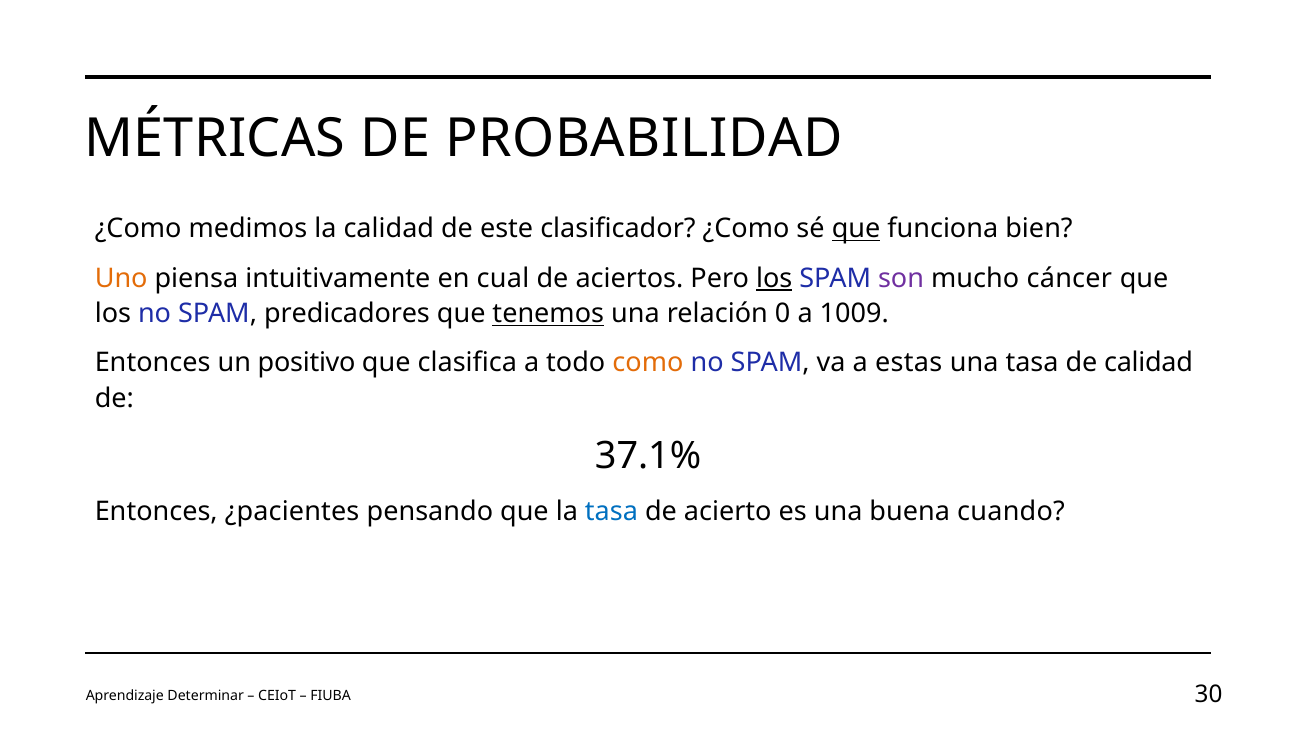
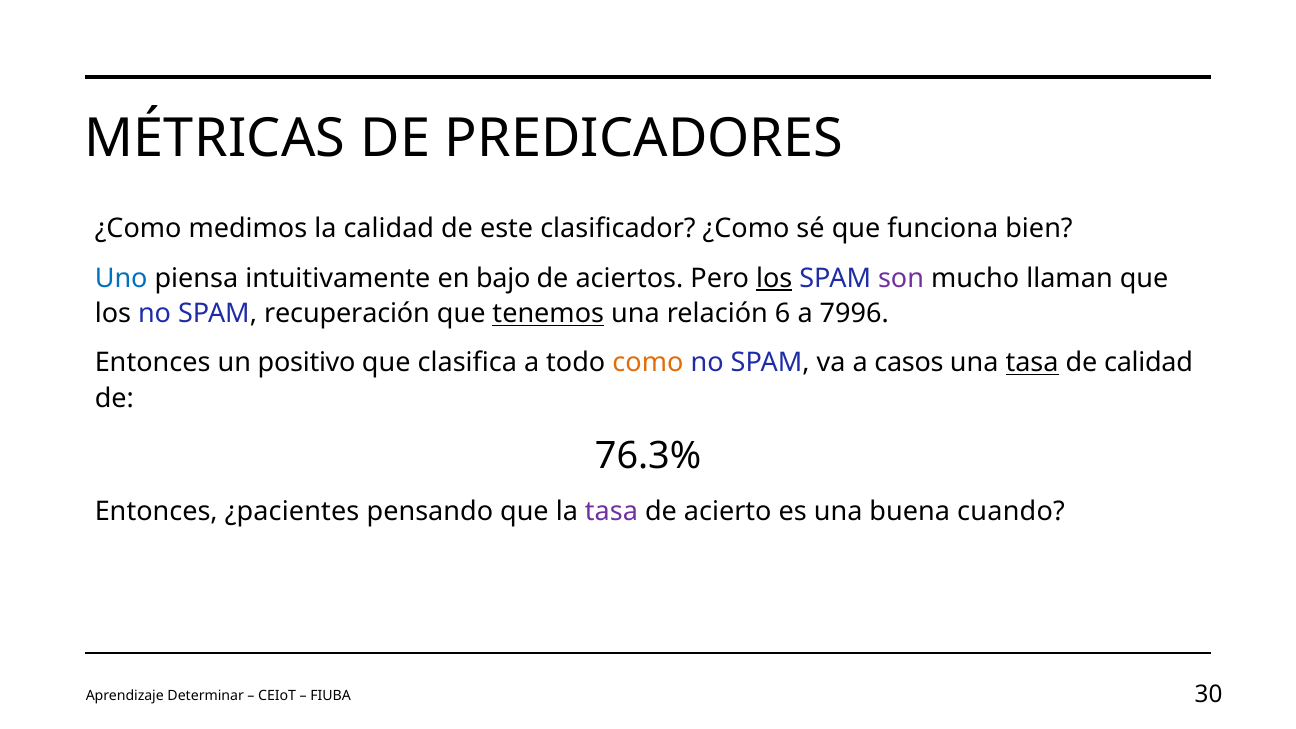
PROBABILIDAD: PROBABILIDAD -> PREDICADORES (644, 139)
que underline: present -> none (856, 229)
Uno colour: orange -> blue (121, 278)
cual: cual -> bajo (503, 278)
cáncer: cáncer -> llaman (1069, 278)
predicadores: predicadores -> recuperación (347, 314)
0: 0 -> 6 (783, 314)
1009: 1009 -> 7996 (854, 314)
estas: estas -> casos (909, 363)
tasa underline: none -> present (1032, 363)
37.1%: 37.1% -> 76.3% (648, 456)
tasa colour: blue -> purple (612, 511)
